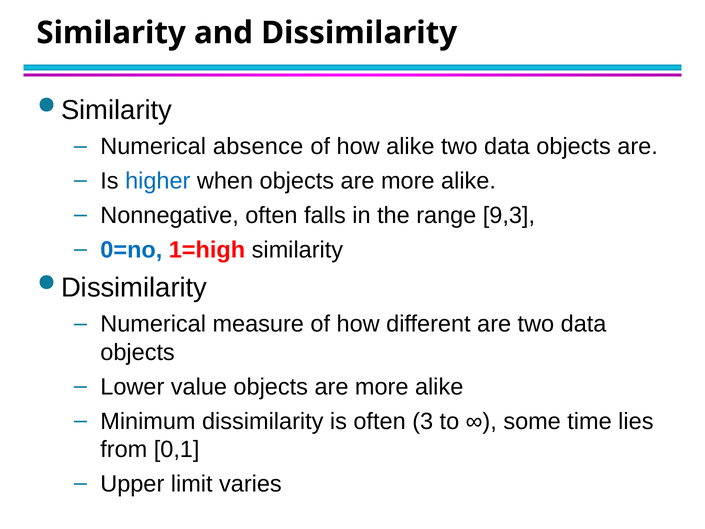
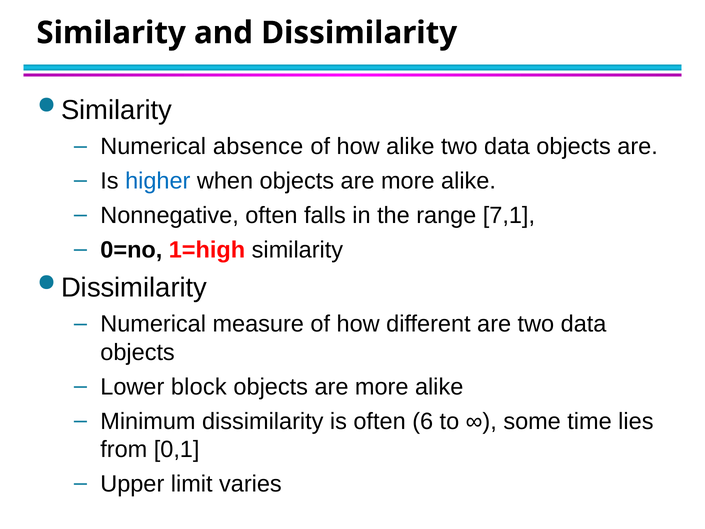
9,3: 9,3 -> 7,1 (509, 215)
0=no colour: blue -> black (131, 250)
value: value -> block (199, 387)
3: 3 -> 6 (423, 421)
